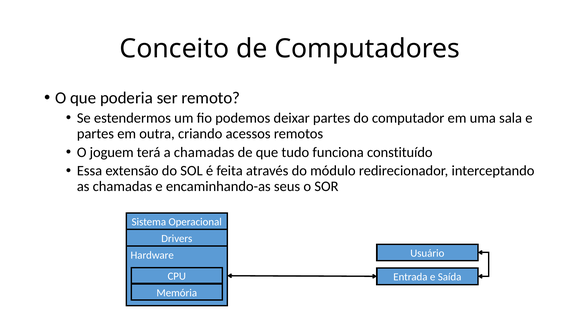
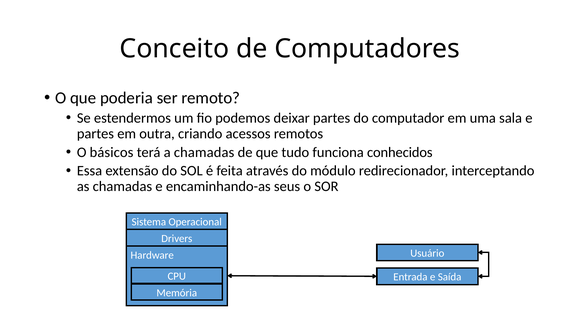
joguem: joguem -> básicos (112, 152)
constituído: constituído -> conhecidos (400, 152)
